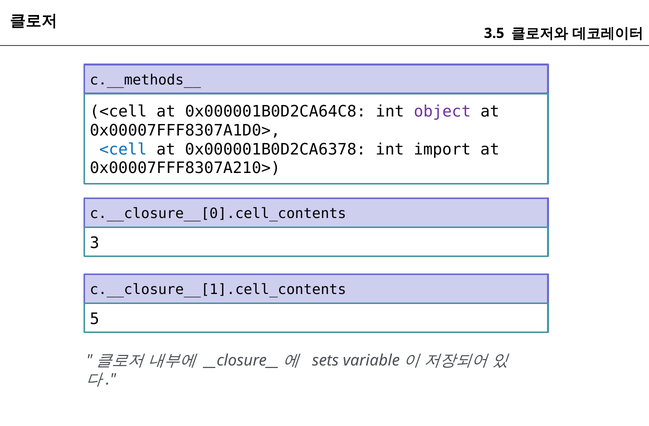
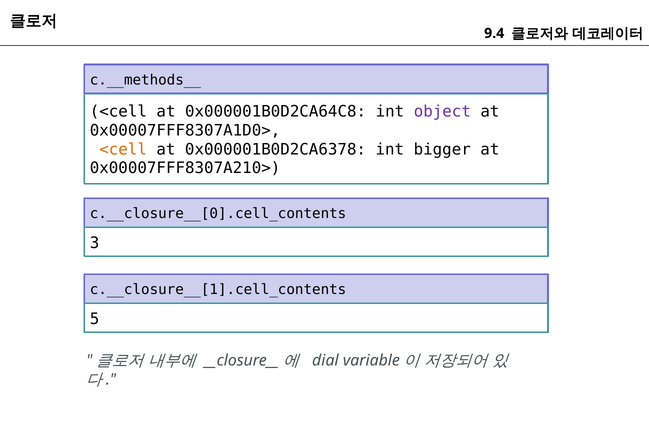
3.5: 3.5 -> 9.4 (494, 33)
<cell colour: blue -> orange (123, 149)
import: import -> bigger (442, 149)
sets: sets -> dial (325, 361)
